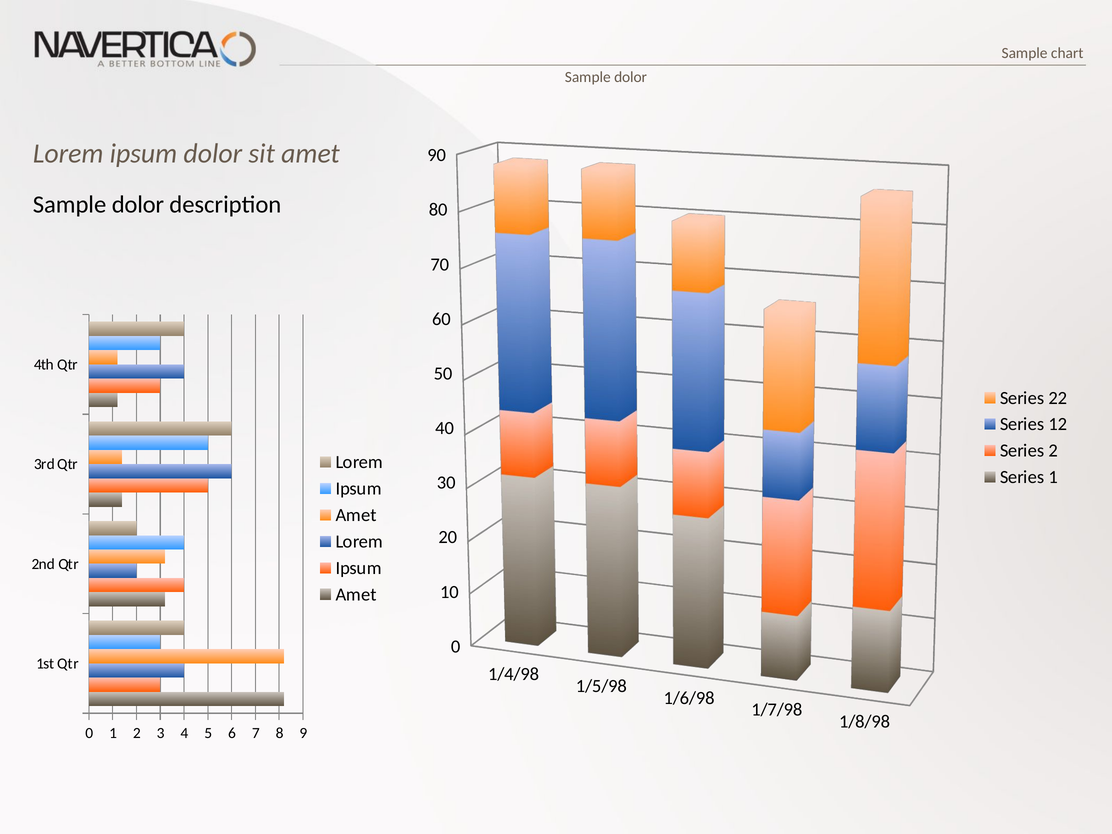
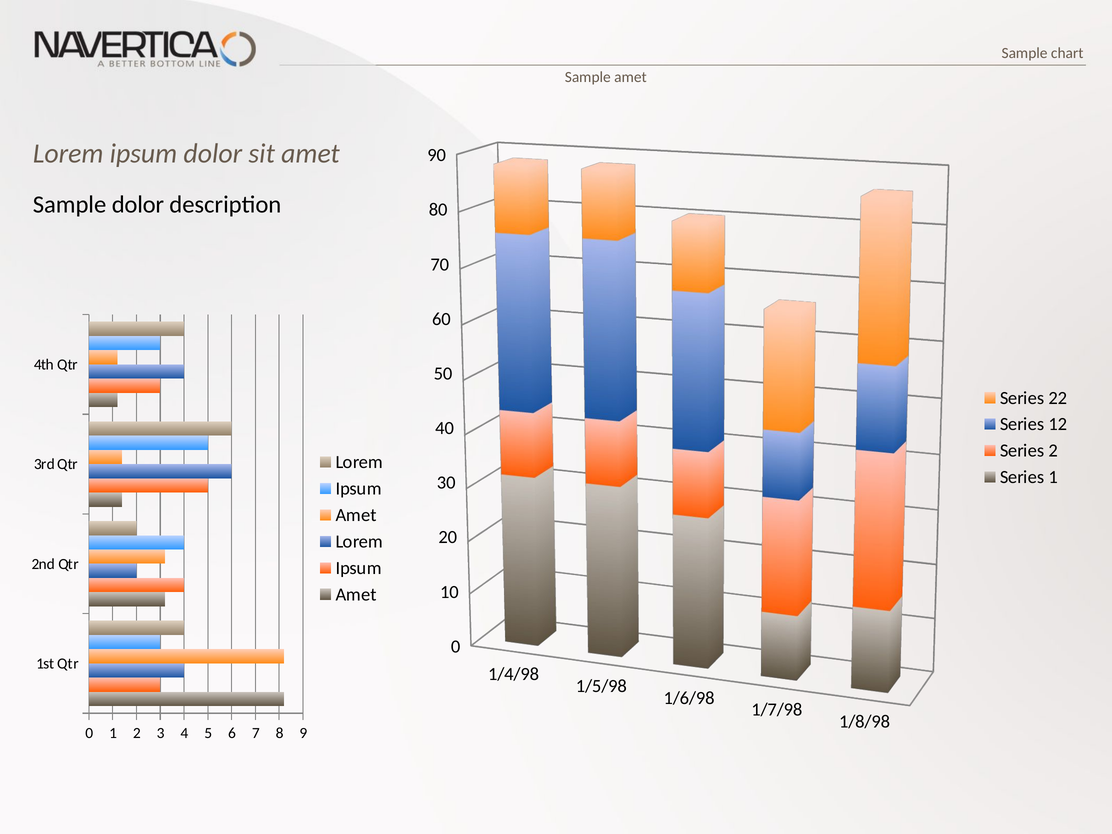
dolor: dolor -> amet (630, 77)
